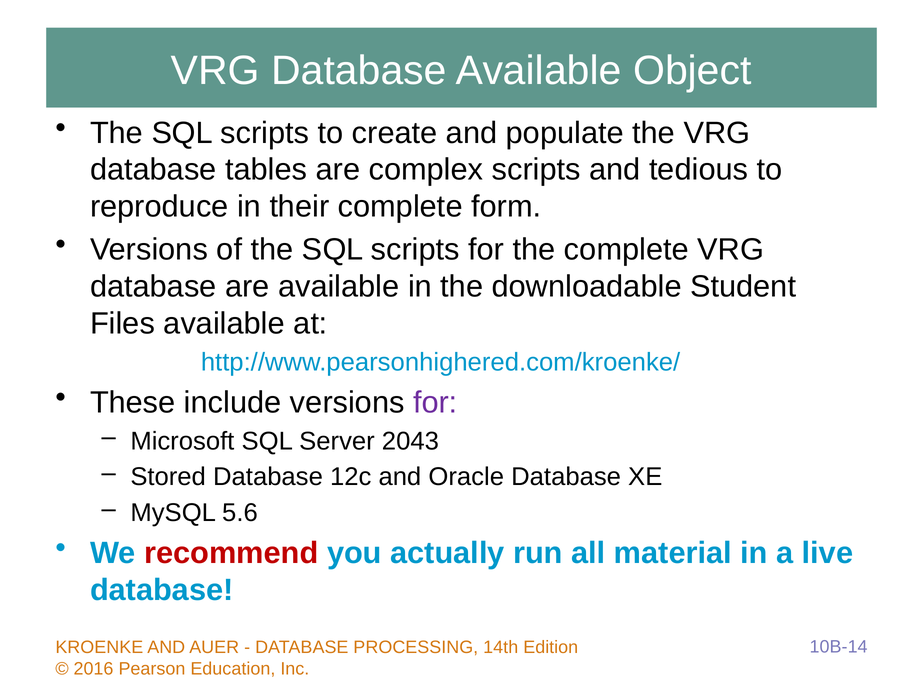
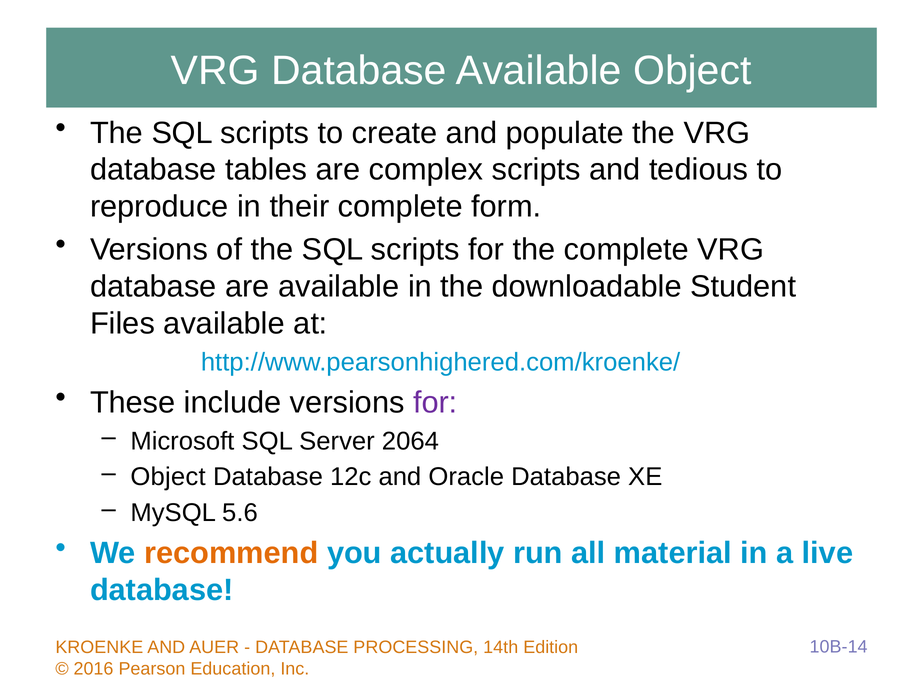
2043: 2043 -> 2064 (410, 441)
Stored: Stored -> Object (168, 477)
recommend colour: red -> orange (231, 553)
